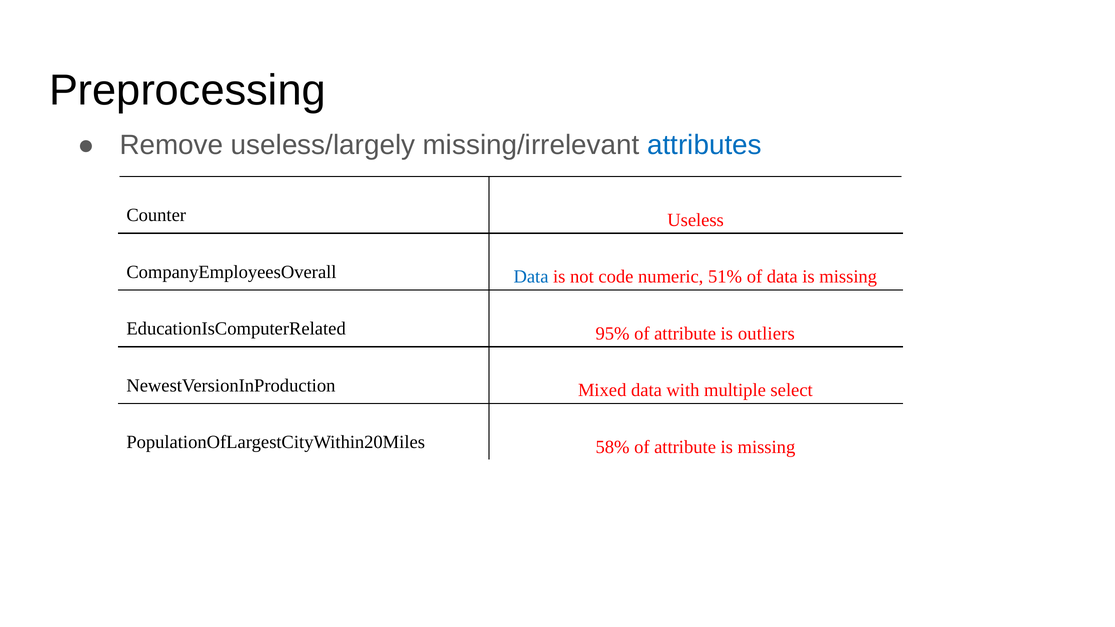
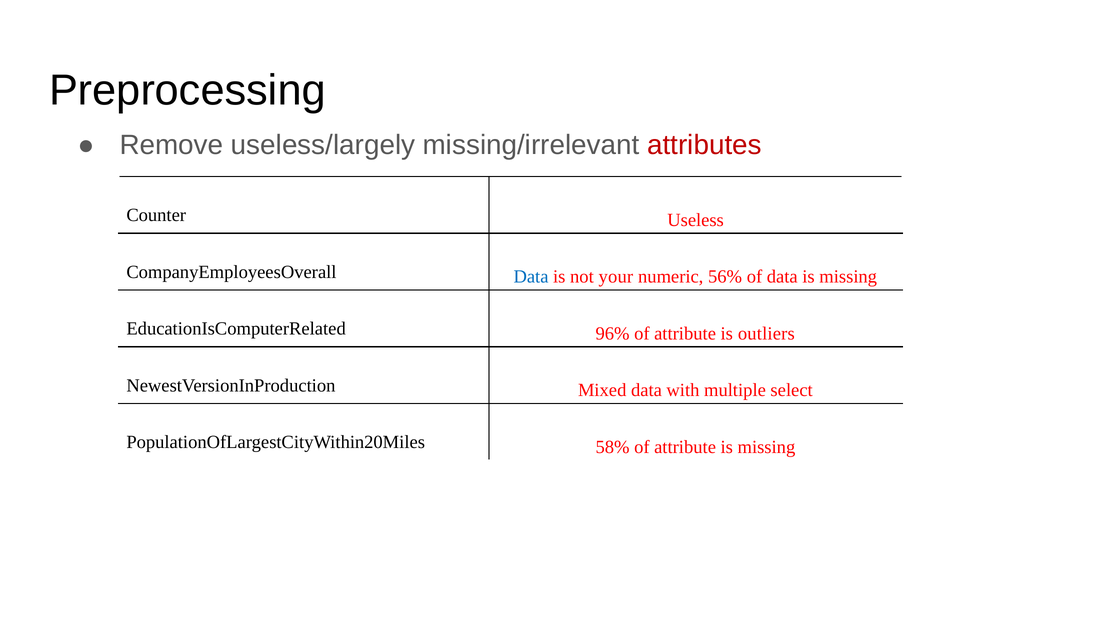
attributes colour: blue -> red (704, 145)
code: code -> your (616, 277)
51%: 51% -> 56% (725, 277)
95%: 95% -> 96% (613, 334)
